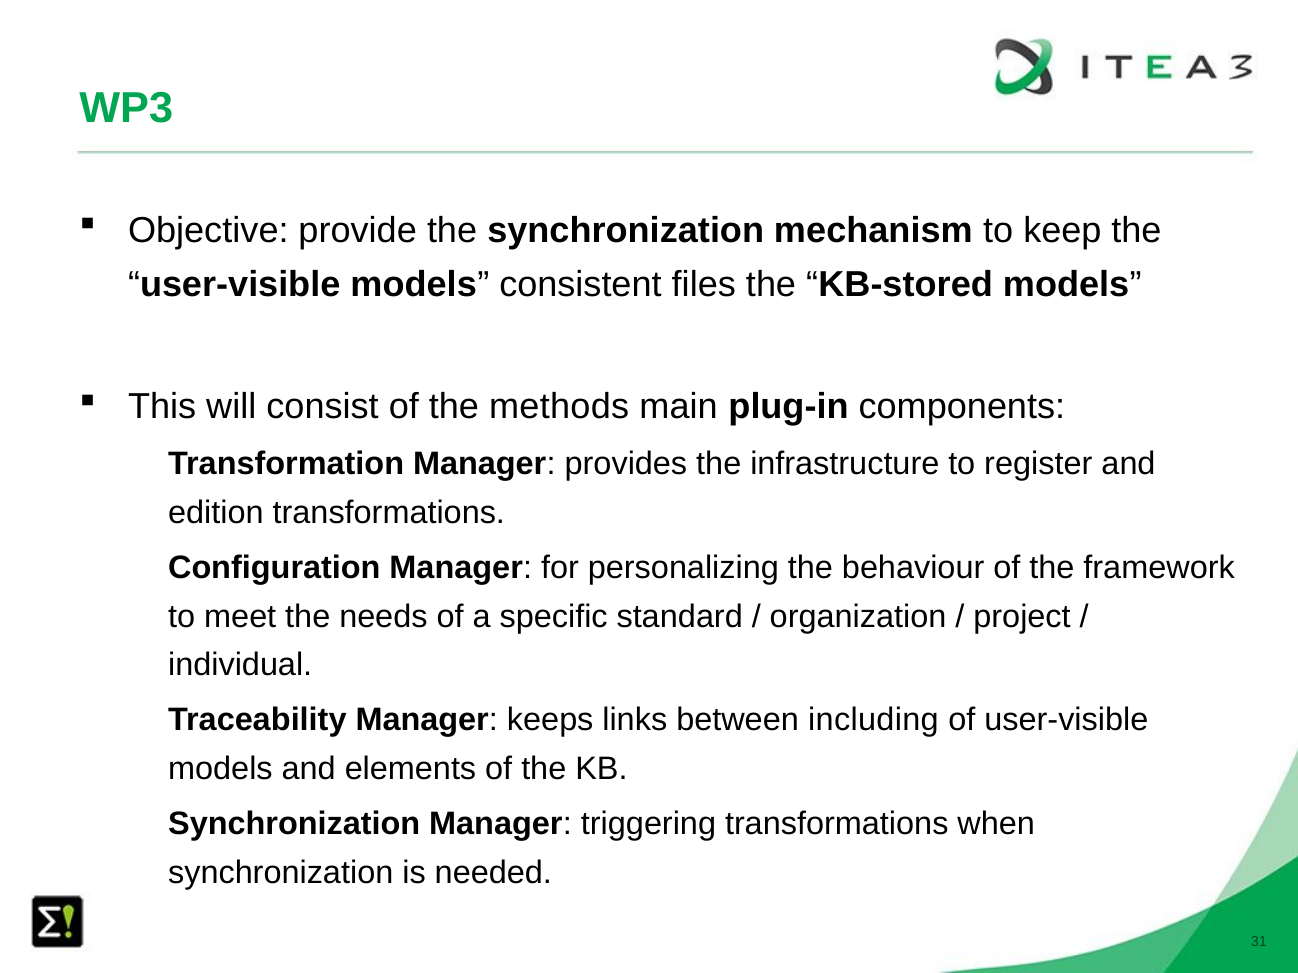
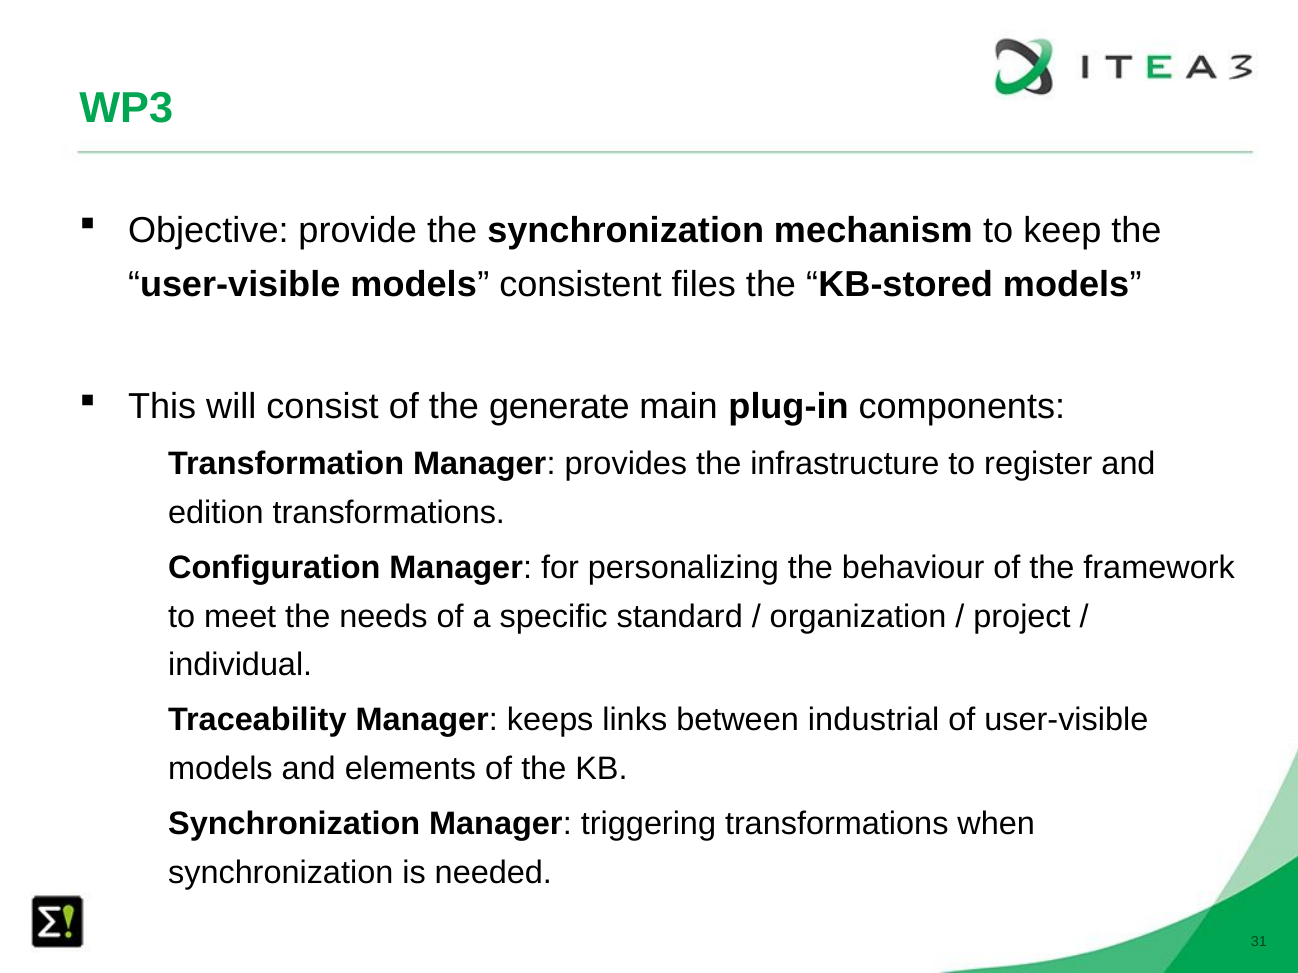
methods: methods -> generate (559, 407)
including: including -> industrial (874, 720)
